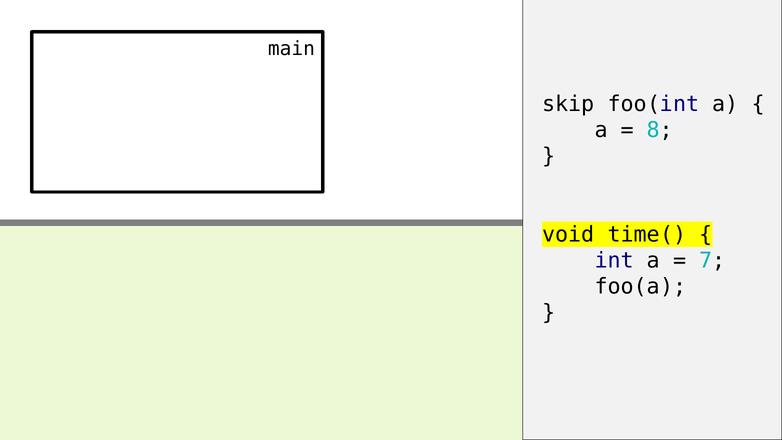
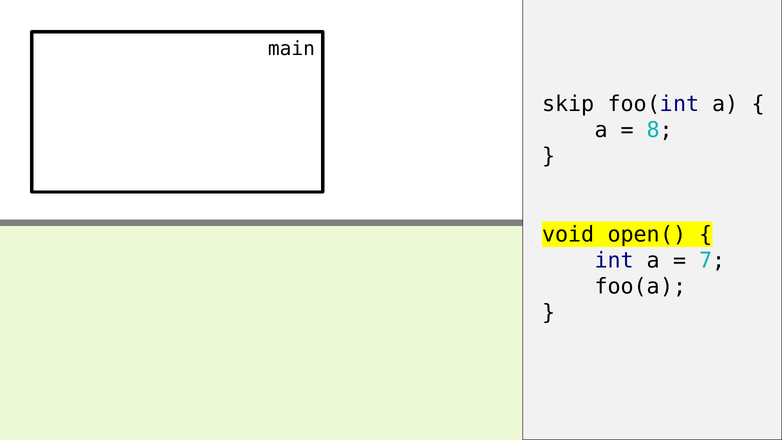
time(: time( -> open( (647, 234)
